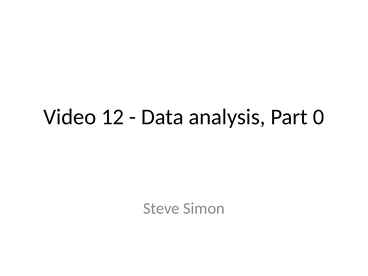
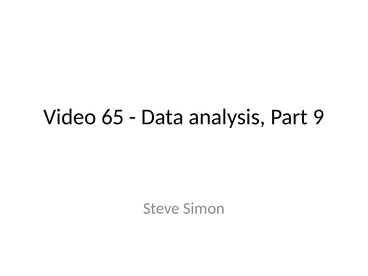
12: 12 -> 65 (113, 117)
0: 0 -> 9 (319, 117)
